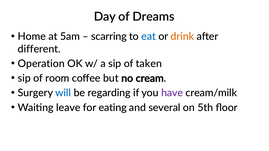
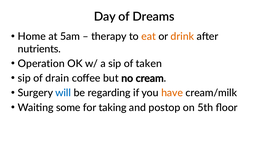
scarring: scarring -> therapy (109, 37)
eat colour: blue -> orange (149, 37)
different: different -> nutrients (39, 49)
room: room -> drain (57, 78)
have colour: purple -> orange (172, 93)
leave: leave -> some (68, 108)
eating: eating -> taking (113, 108)
several: several -> postop (164, 108)
